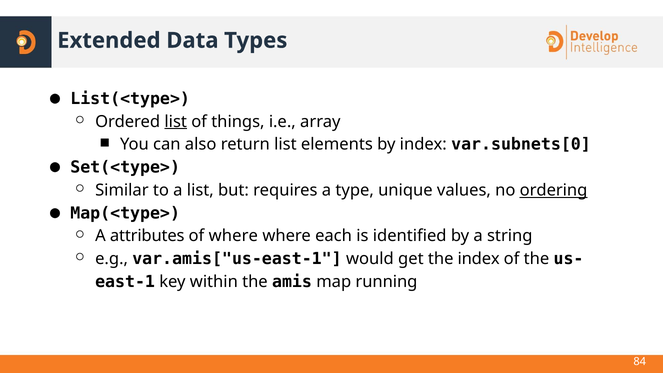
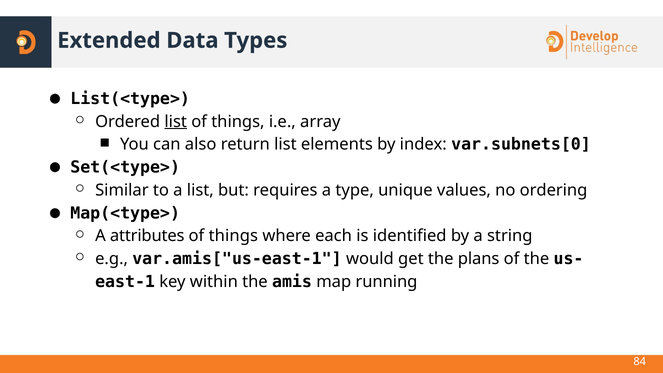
ordering underline: present -> none (554, 190)
where: where -> things (233, 236)
the index: index -> plans (479, 259)
